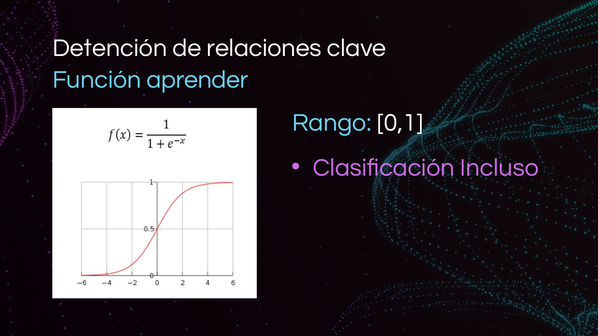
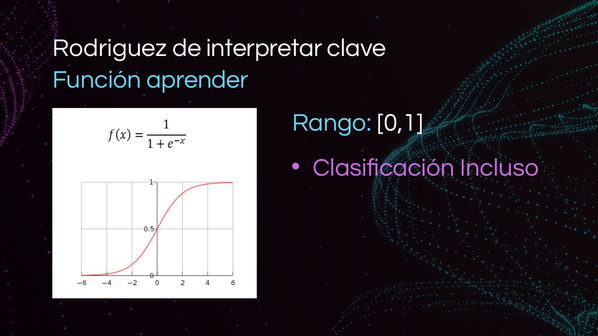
Detención: Detención -> Rodriguez (110, 48)
relaciones: relaciones -> interpretar (264, 48)
